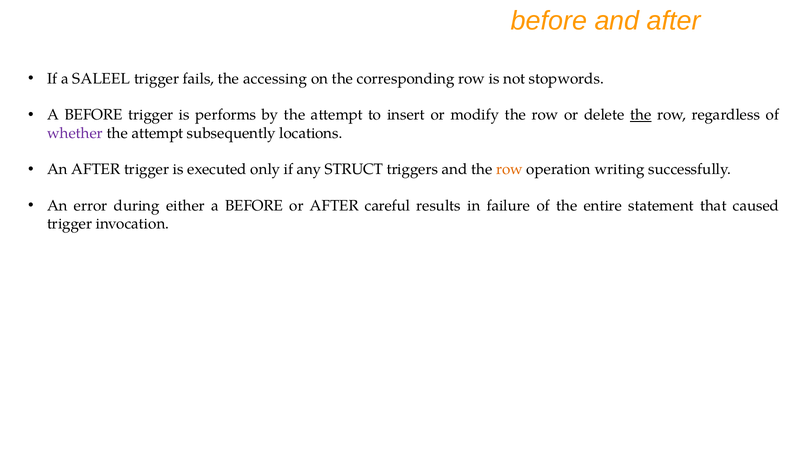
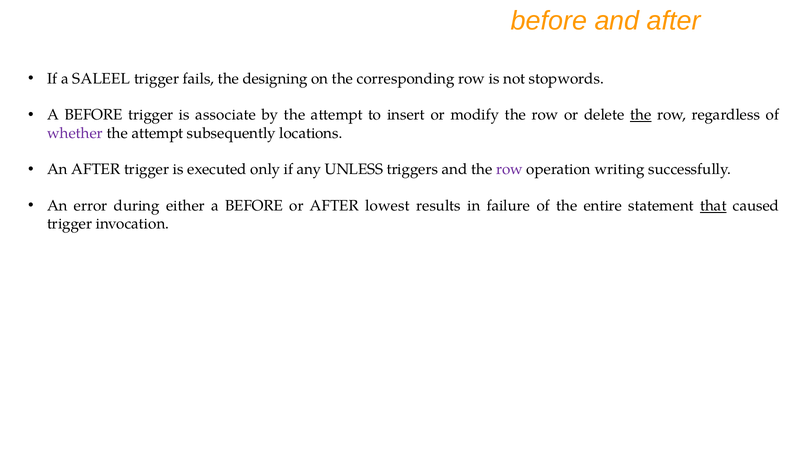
accessing: accessing -> designing (275, 79)
performs: performs -> associate (226, 115)
STRUCT: STRUCT -> UNLESS (354, 170)
row colour: orange -> purple (510, 170)
careful: careful -> lowest (387, 206)
that underline: none -> present (713, 206)
